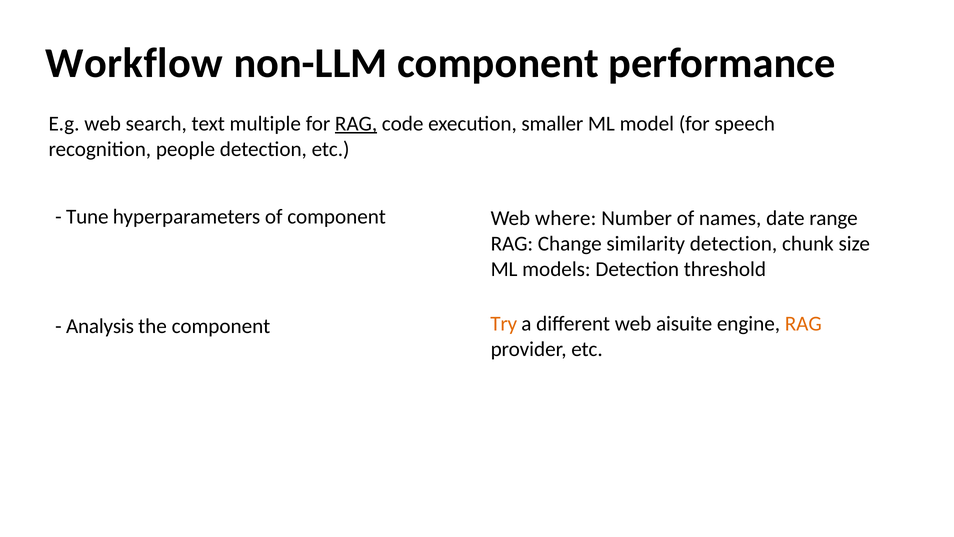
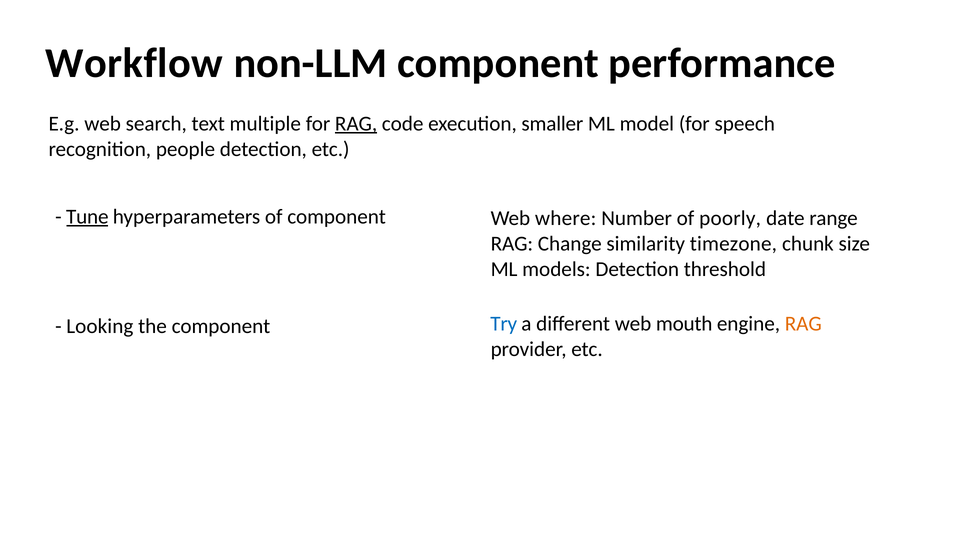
Tune underline: none -> present (87, 217)
names: names -> poorly (730, 218)
similarity detection: detection -> timezone (733, 244)
Try colour: orange -> blue (504, 323)
aisuite: aisuite -> mouth (684, 323)
Analysis: Analysis -> Looking (100, 326)
